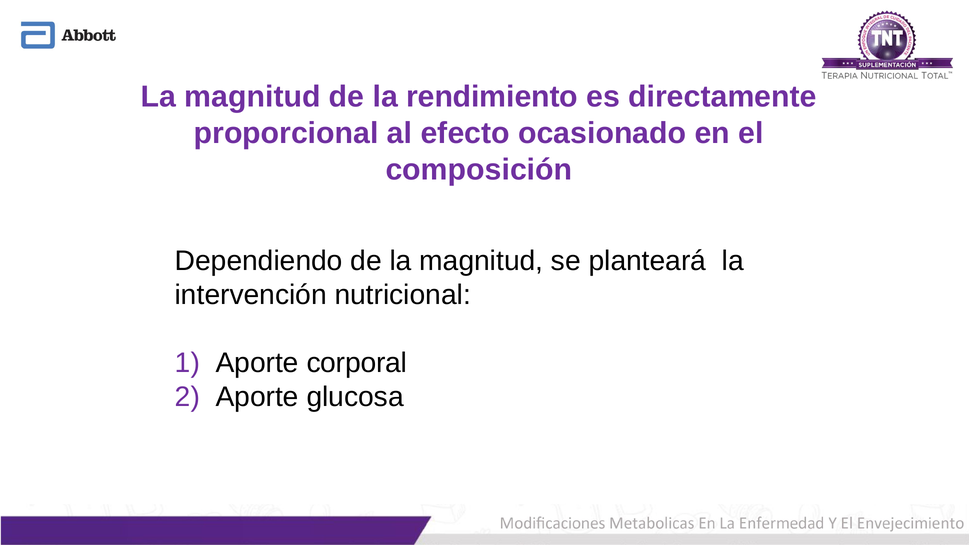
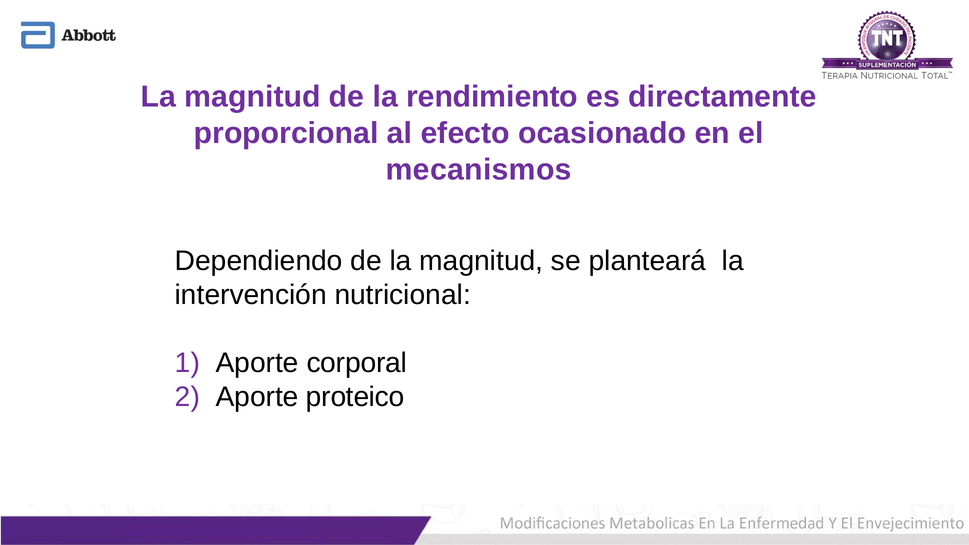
composición: composición -> mecanismos (479, 170)
glucosa: glucosa -> proteico (355, 397)
